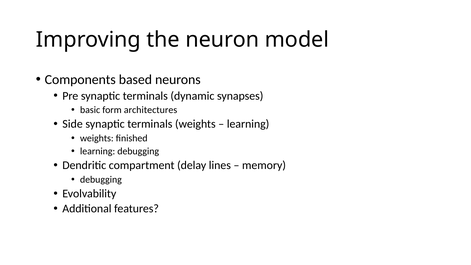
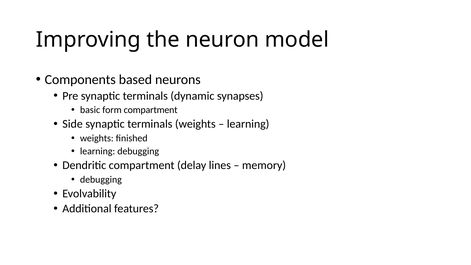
form architectures: architectures -> compartment (151, 110)
